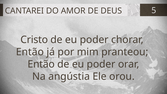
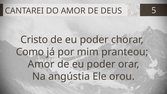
Então: Então -> Como (30, 52)
Então: Então -> Amor (41, 64)
